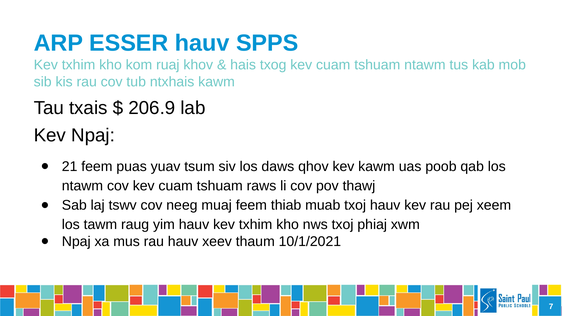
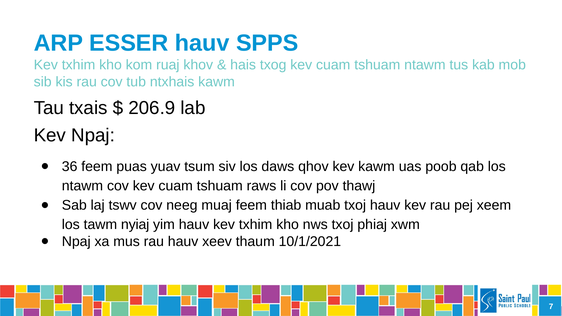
21: 21 -> 36 (70, 166)
raug: raug -> nyiaj (135, 225)
